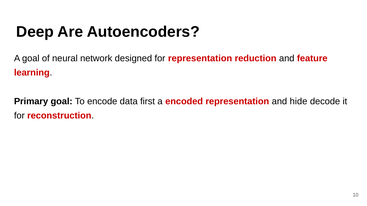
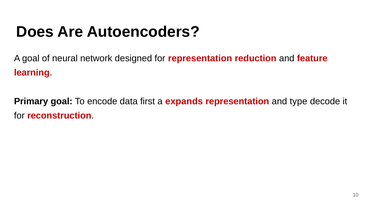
Deep: Deep -> Does (35, 32)
encoded: encoded -> expands (184, 101)
hide: hide -> type (298, 101)
